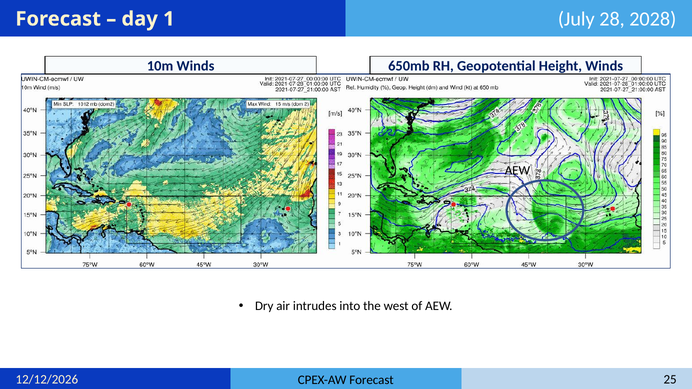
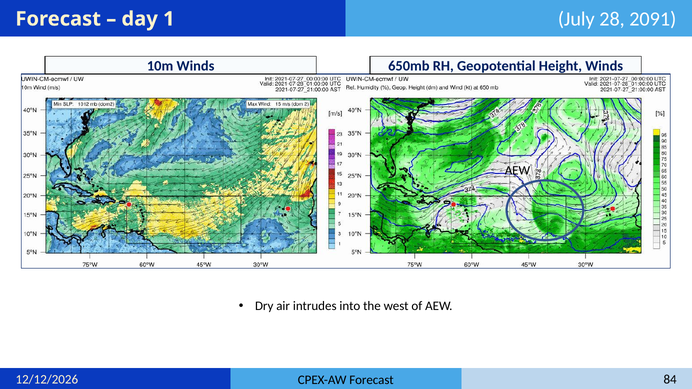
2028: 2028 -> 2091 (653, 19)
25: 25 -> 84 (670, 380)
